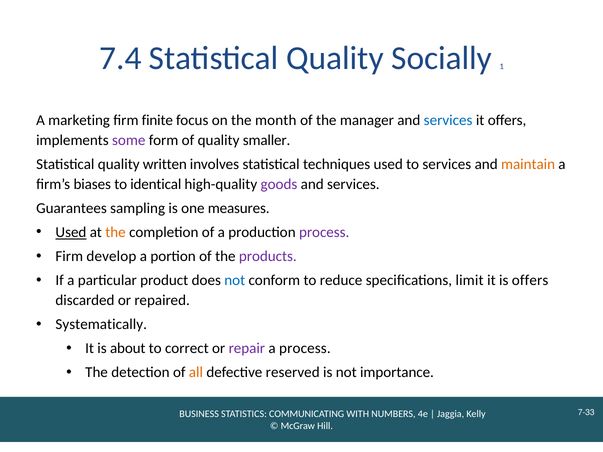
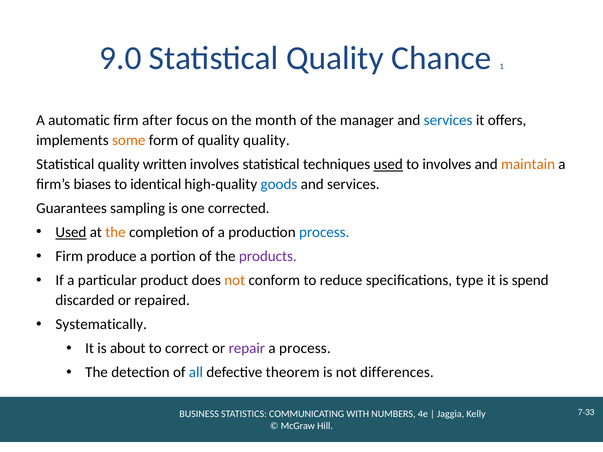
7.4: 7.4 -> 9.0 (120, 58)
Socially: Socially -> Chance (441, 58)
marketing: marketing -> automatic (79, 120)
finite: finite -> after (157, 120)
some colour: purple -> orange (129, 140)
quality smaller: smaller -> quality (266, 140)
used underline: none -> present (388, 164)
to services: services -> involves (447, 164)
goods colour: purple -> blue (279, 184)
measures: measures -> corrected (239, 208)
process colour: purple -> blue (324, 232)
develop: develop -> produce (112, 257)
not colour: blue -> orange (235, 281)
limit: limit -> type (470, 281)
is offers: offers -> spend (530, 281)
all colour: orange -> blue (196, 373)
defective reserved: reserved -> theorem (293, 373)
importance: importance -> differences (397, 373)
